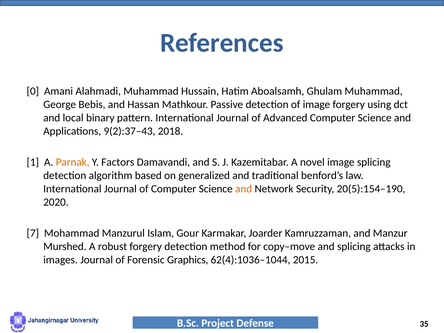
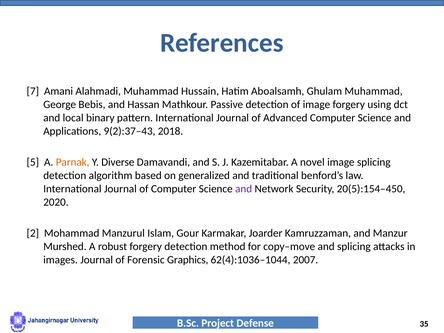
0: 0 -> 7 (33, 91)
1: 1 -> 5 (33, 162)
Factors: Factors -> Diverse (118, 162)
and colour: orange -> purple (244, 189)
20(5):154–190: 20(5):154–190 -> 20(5):154–450 (371, 189)
7: 7 -> 2 (33, 233)
2015: 2015 -> 2007 (306, 260)
